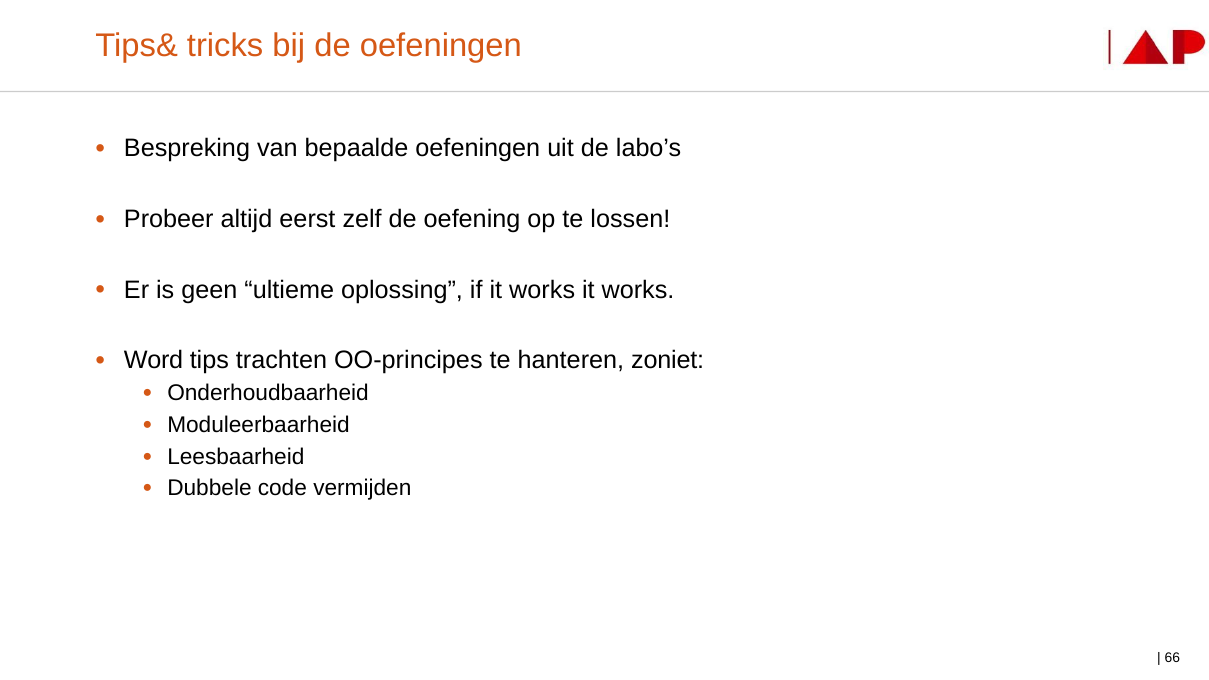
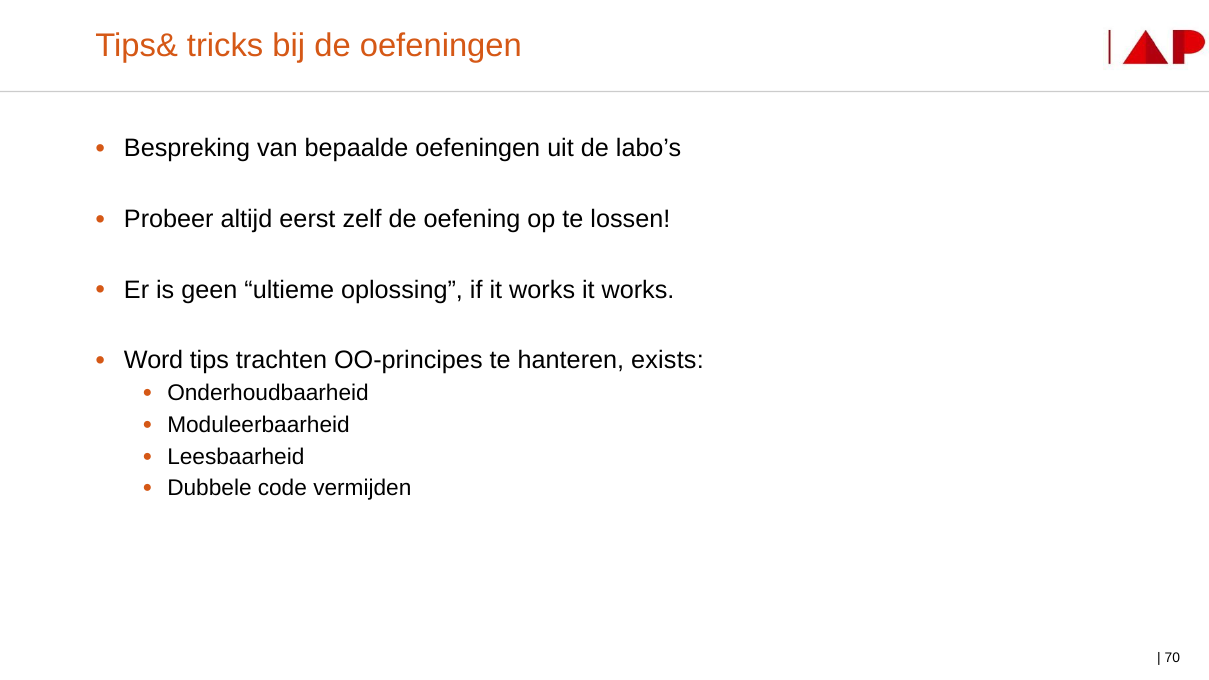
zoniet: zoniet -> exists (667, 360)
66: 66 -> 70 (1172, 658)
